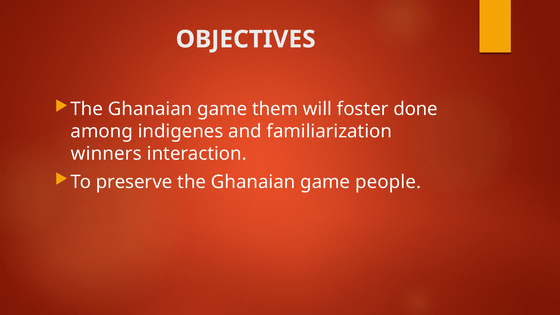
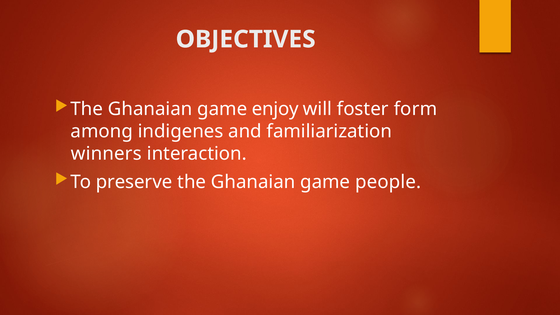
them: them -> enjoy (275, 109)
done: done -> form (415, 109)
